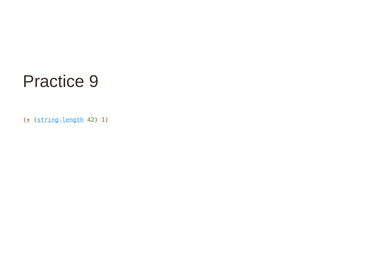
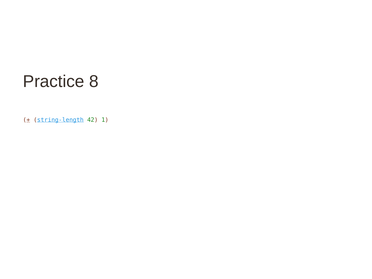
9: 9 -> 8 (94, 82)
